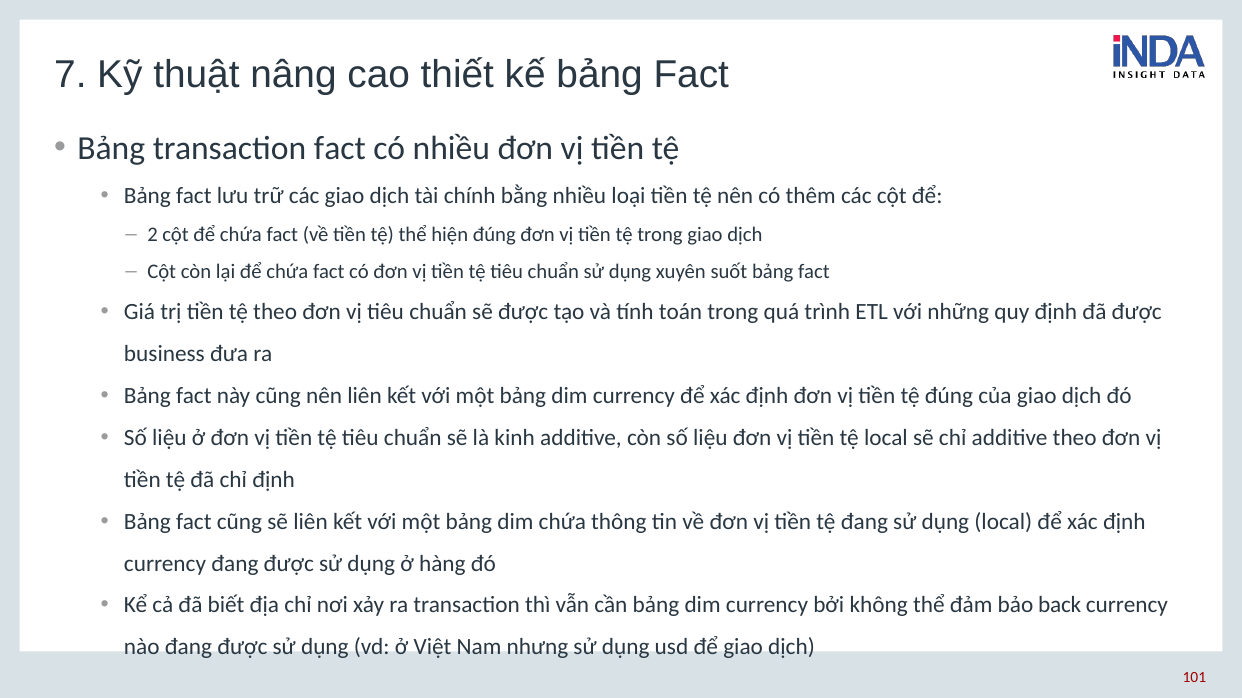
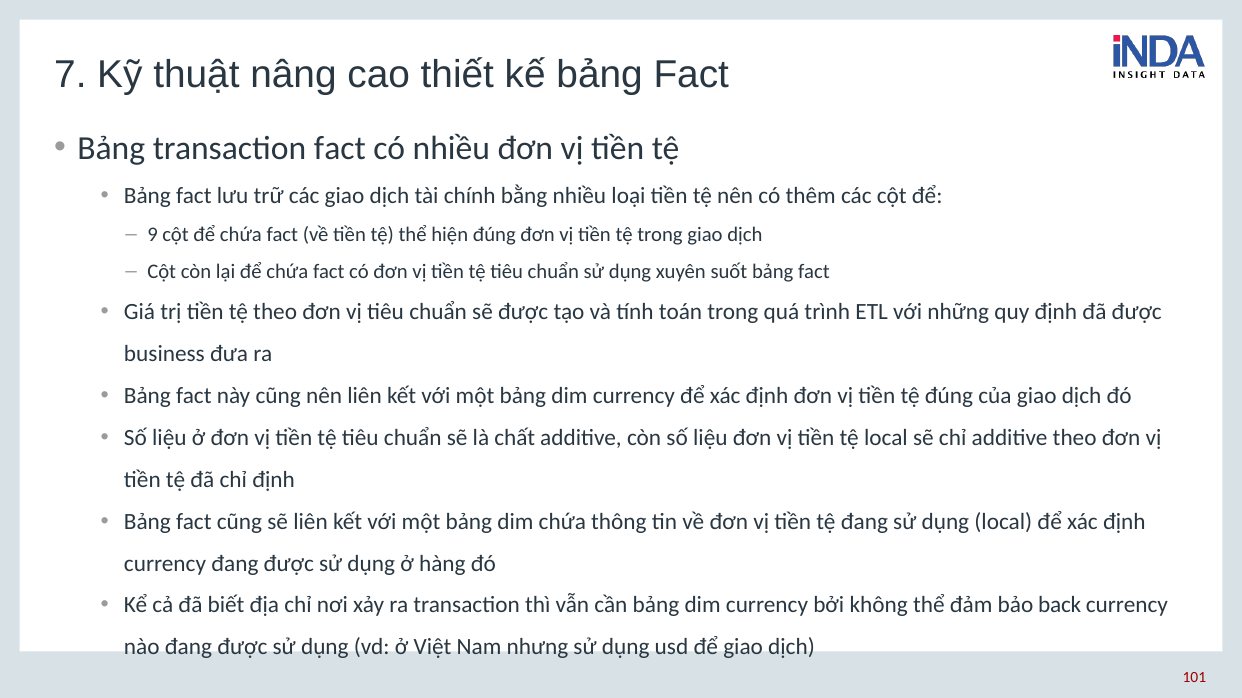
2: 2 -> 9 (152, 235)
kinh: kinh -> chất (515, 438)
